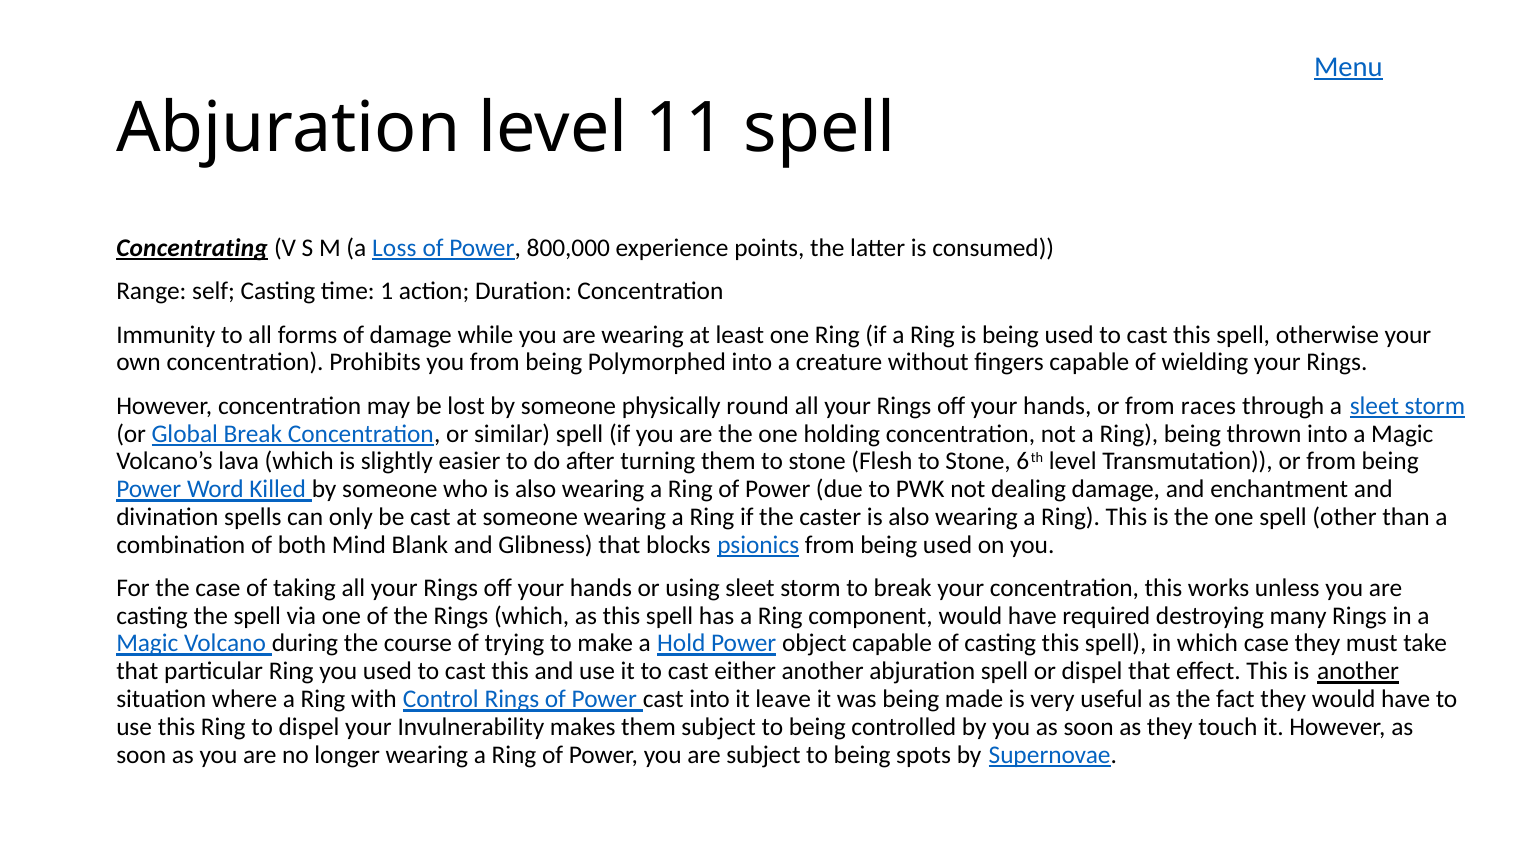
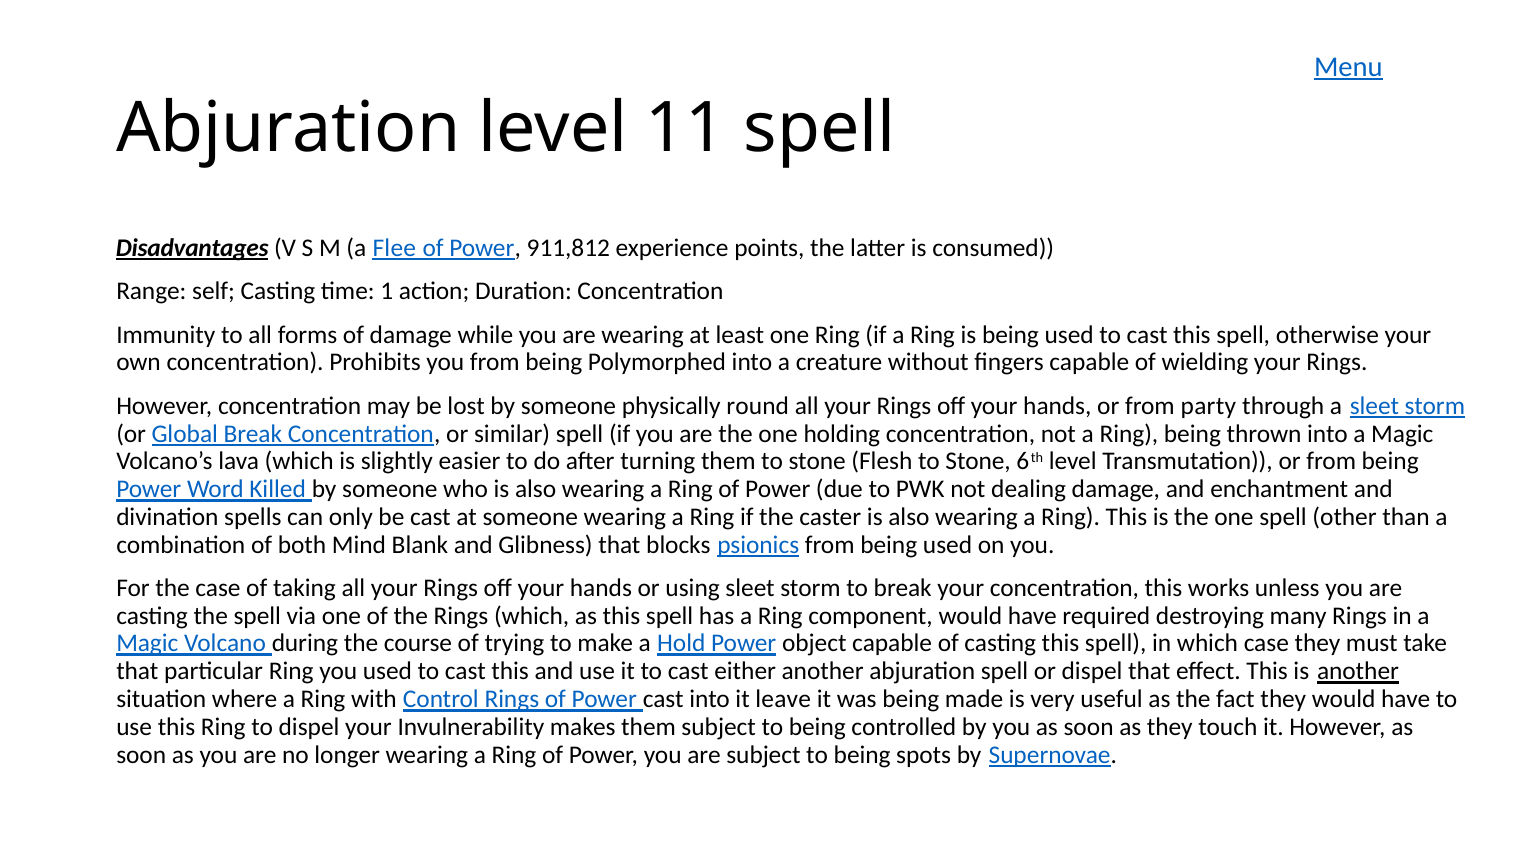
Concentrating: Concentrating -> Disadvantages (192, 248)
Loss: Loss -> Flee (394, 248)
800,000: 800,000 -> 911,812 (568, 248)
races: races -> party (1208, 406)
